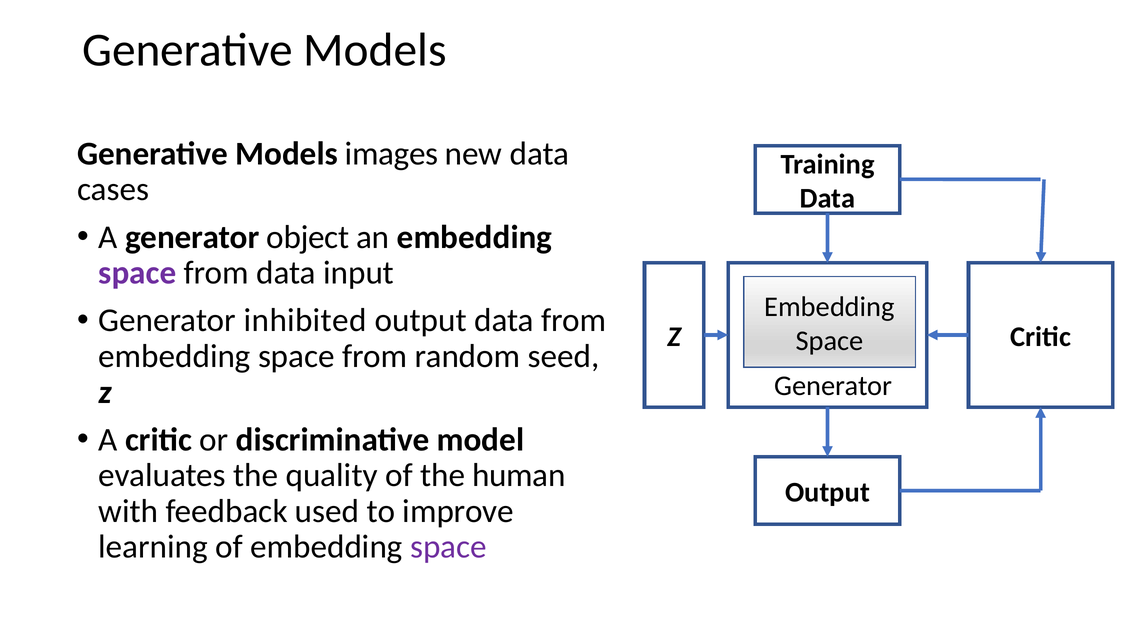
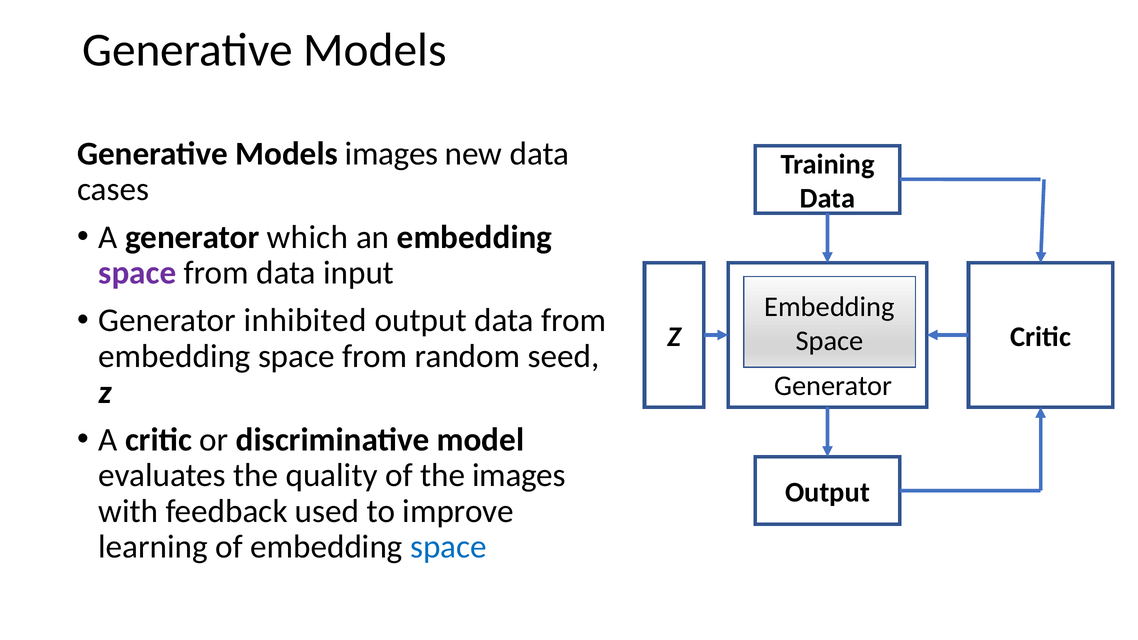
object: object -> which (307, 237)
the human: human -> images (519, 476)
space colour: purple -> blue (448, 547)
